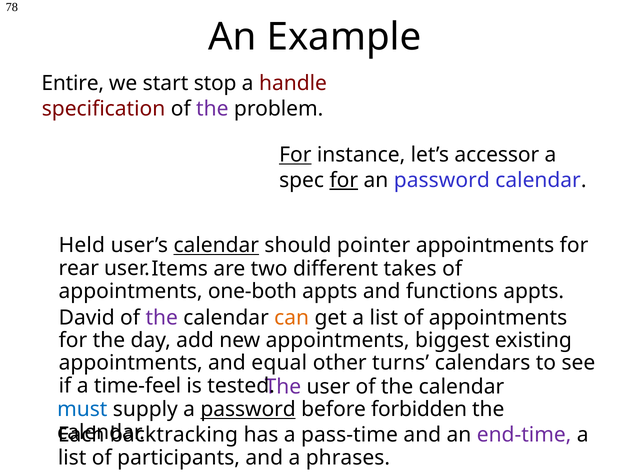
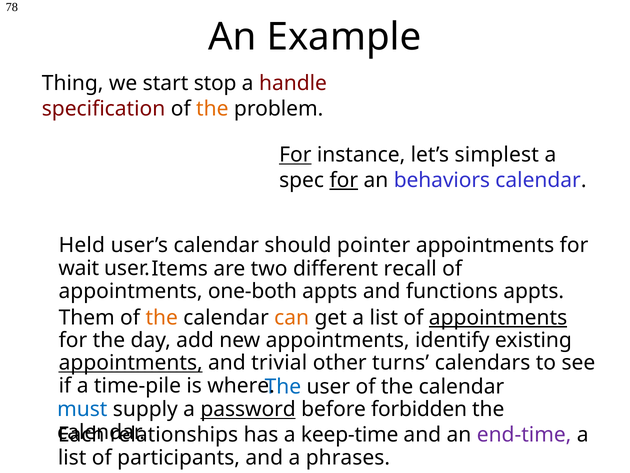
Entire: Entire -> Thing (73, 83)
the colour: purple -> orange (212, 109)
accessor: accessor -> simplest (497, 155)
an password: password -> behaviors (442, 180)
calendar underline: present -> none (216, 245)
rear: rear -> wait (79, 268)
takes: takes -> recall (410, 268)
David: David -> Them (87, 317)
the colour: purple -> orange (162, 317)
appointments underline: none -> present (498, 317)
biggest: biggest -> identify (452, 340)
appointments underline: none -> present (131, 363)
equal: equal -> trivial (279, 363)
time-feel: time-feel -> time-pile (137, 385)
tested: tested -> where (241, 385)
The colour: purple -> blue (283, 386)
backtracking: backtracking -> relationships (174, 434)
pass-time: pass-time -> keep-time (350, 434)
